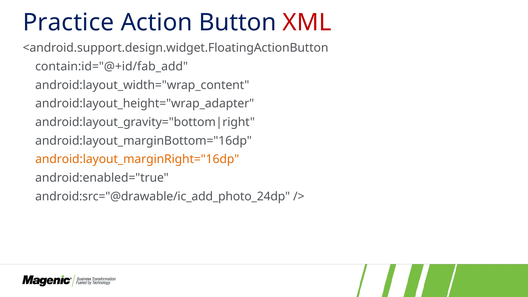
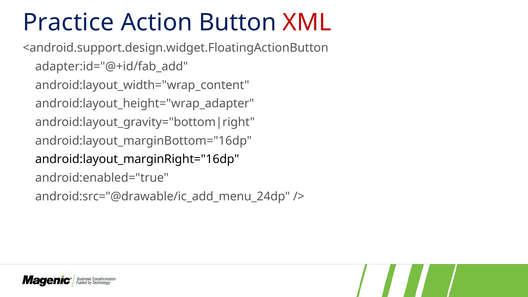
contain:id="@+id/fab_add: contain:id="@+id/fab_add -> adapter:id="@+id/fab_add (112, 66)
android:layout_marginRight="16dp colour: orange -> black (137, 159)
android:src="@drawable/ic_add_photo_24dp: android:src="@drawable/ic_add_photo_24dp -> android:src="@drawable/ic_add_menu_24dp (163, 196)
